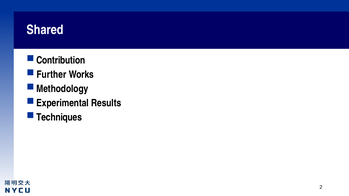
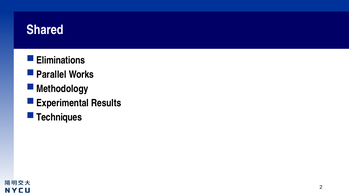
Contribution: Contribution -> Eliminations (61, 60)
Further: Further -> Parallel (51, 75)
